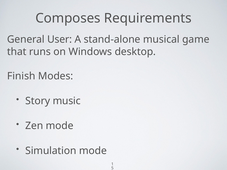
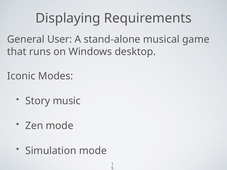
Composes: Composes -> Displaying (68, 18)
Finish: Finish -> Iconic (21, 76)
